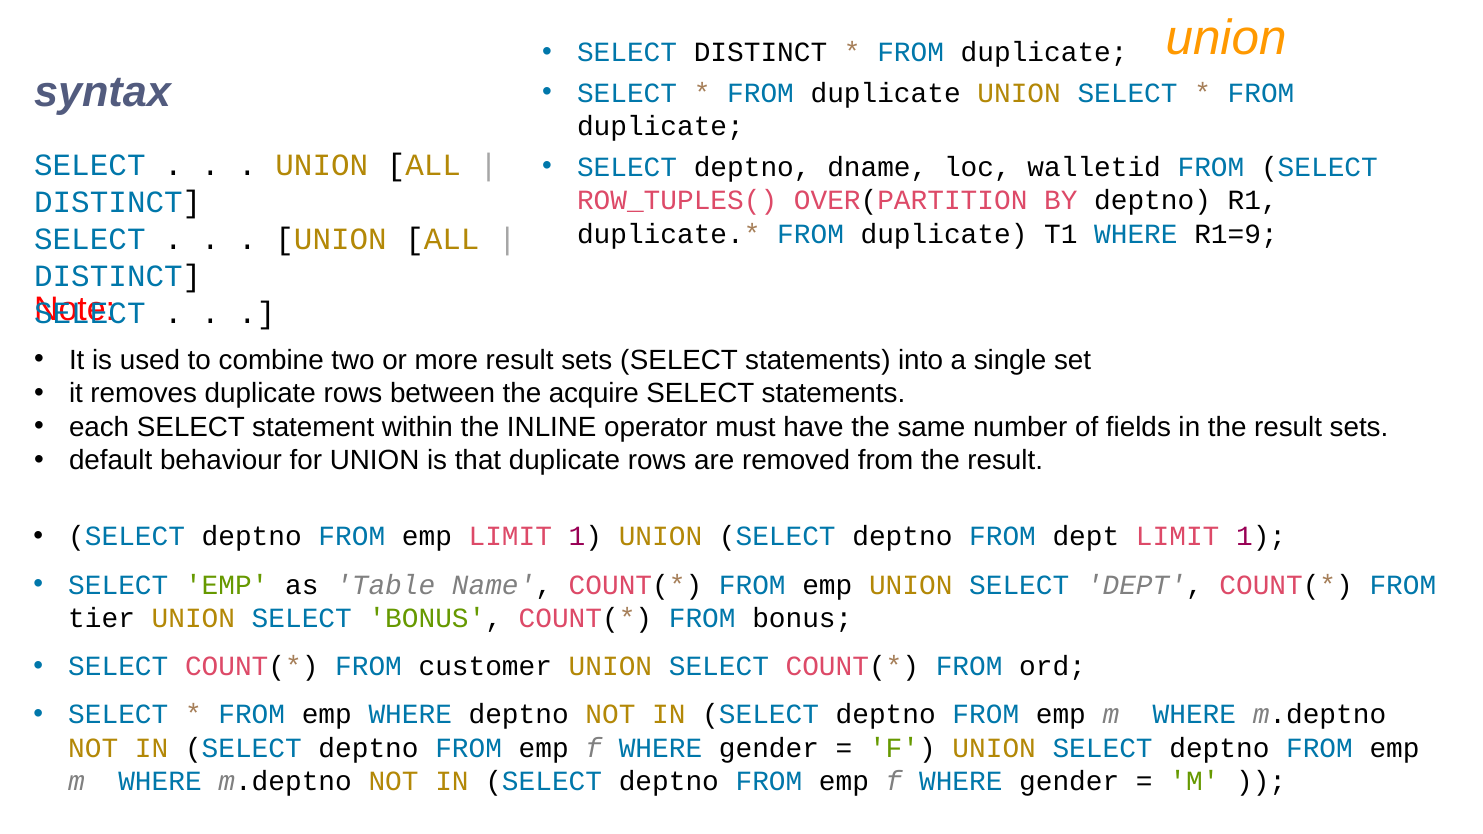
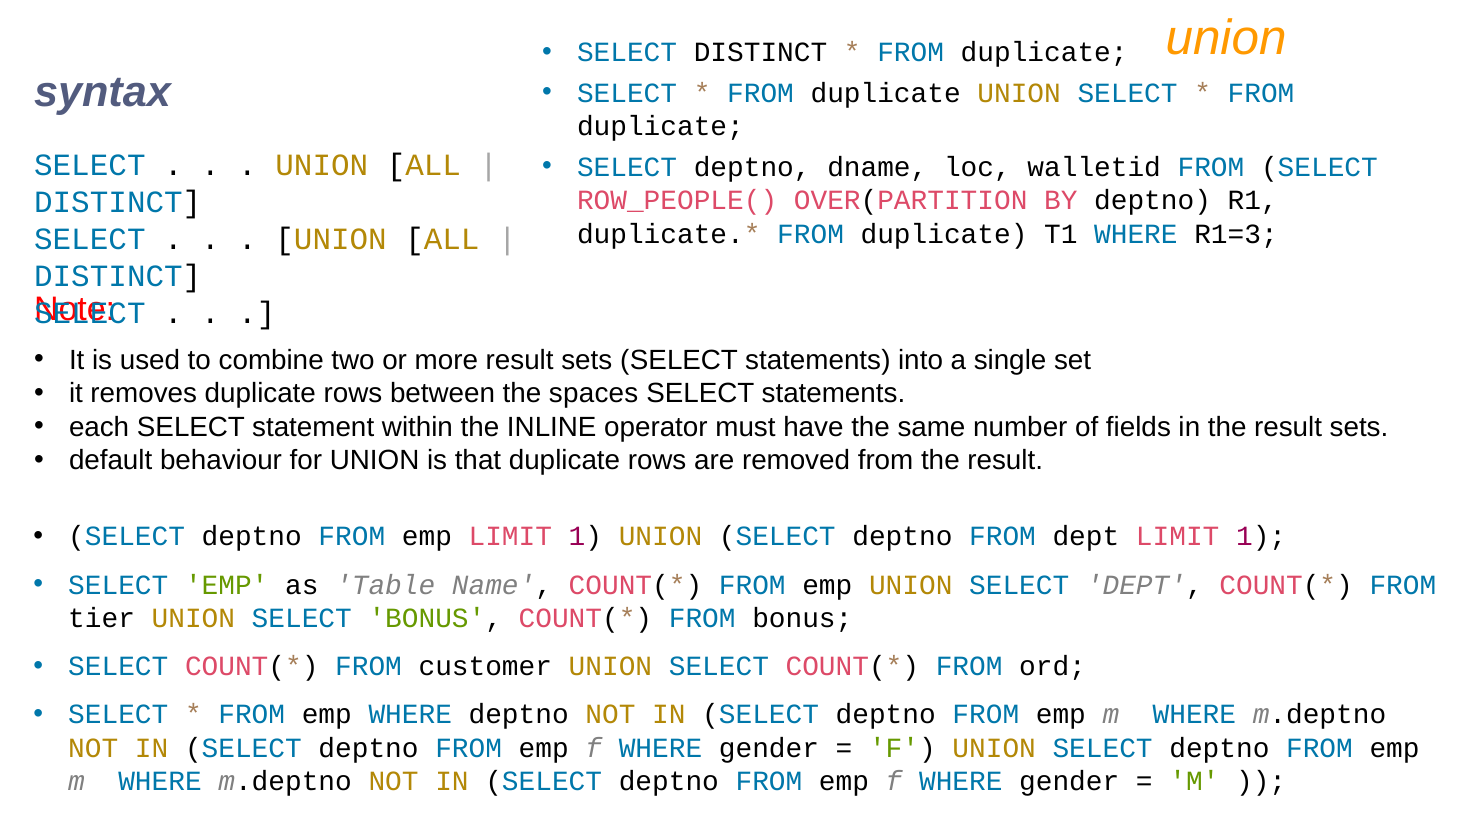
ROW_TUPLES(: ROW_TUPLES( -> ROW_PEOPLE( (677, 201)
R1=9: R1=9 -> R1=3 (1236, 234)
acquire: acquire -> spaces (594, 394)
